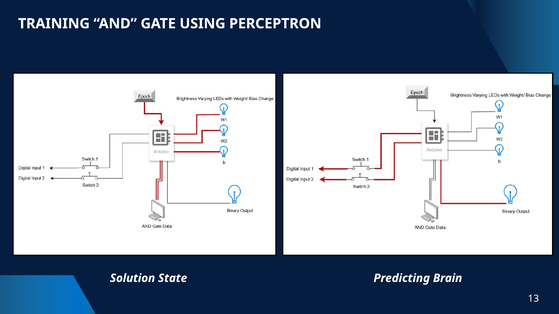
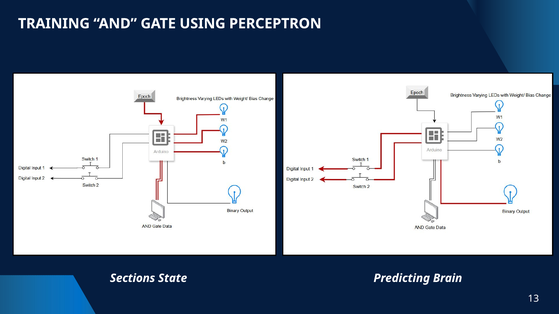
Solution: Solution -> Sections (133, 279)
